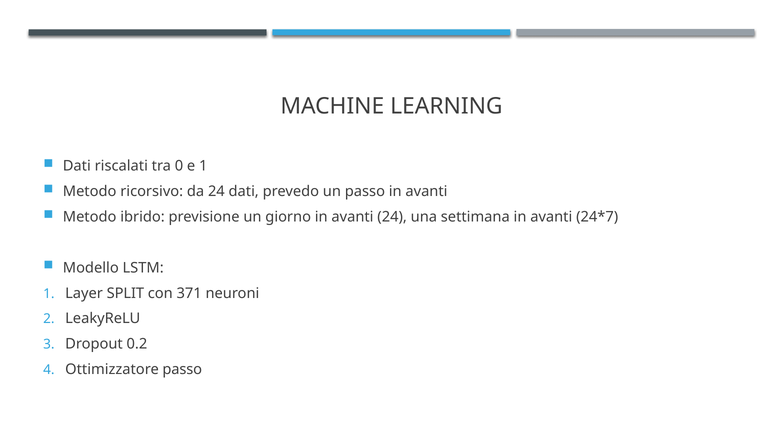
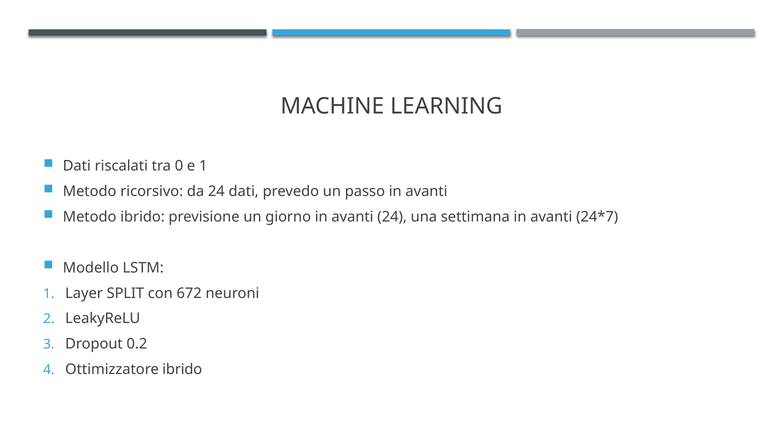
371: 371 -> 672 (189, 293)
Ottimizzatore passo: passo -> ibrido (182, 370)
